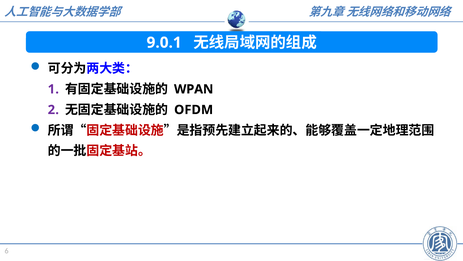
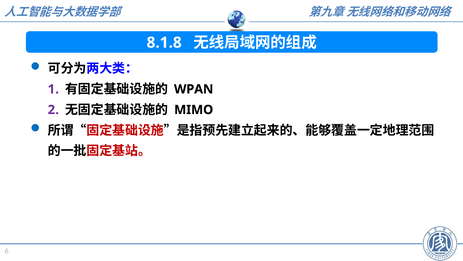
9.0.1: 9.0.1 -> 8.1.8 (164, 42)
OFDM: OFDM -> MIMO (194, 110)
